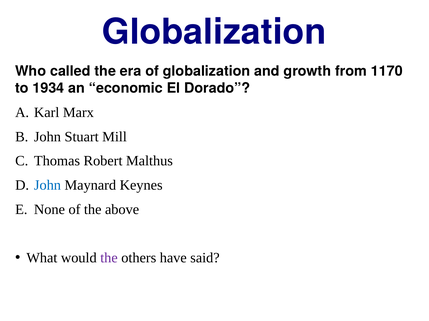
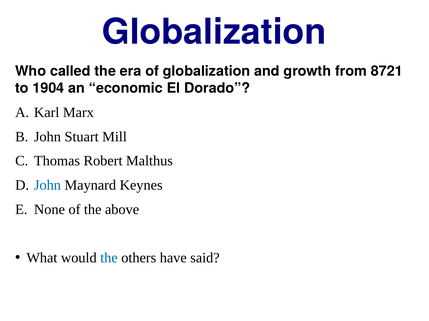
1170: 1170 -> 8721 (387, 71)
1934: 1934 -> 1904 (48, 88)
the colour: purple -> blue (109, 258)
